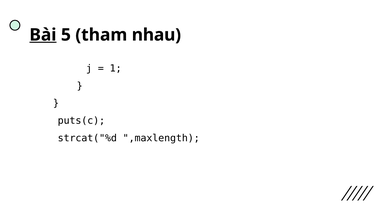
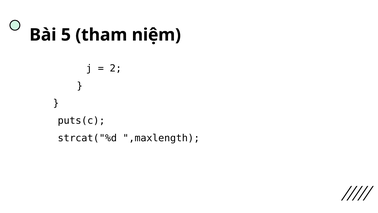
Bài underline: present -> none (43, 35)
nhau: nhau -> niệm (156, 35)
1: 1 -> 2 (116, 68)
